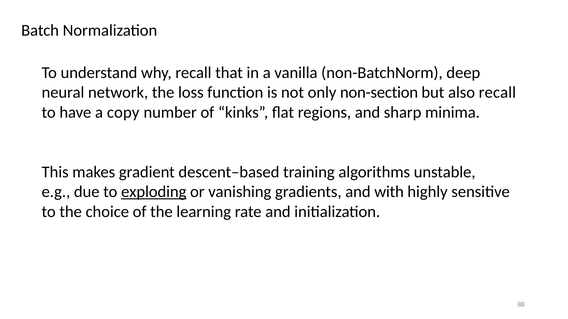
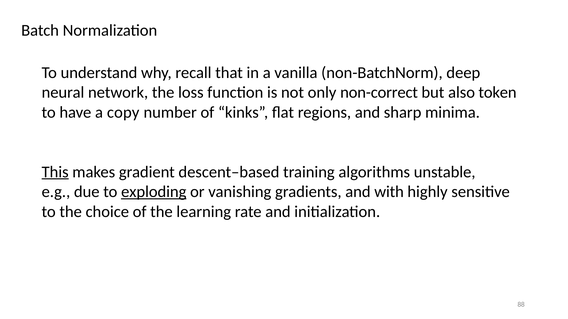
non-section: non-section -> non-correct (379, 93)
also recall: recall -> token (498, 93)
This underline: none -> present (55, 172)
